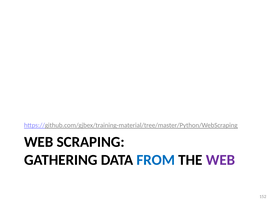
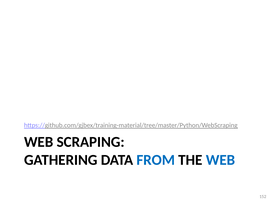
WEB colour: purple -> blue (220, 159)
